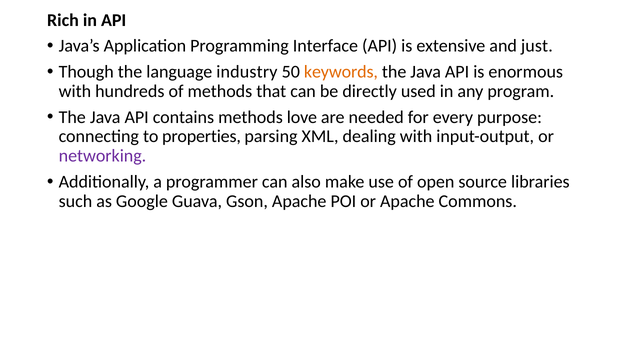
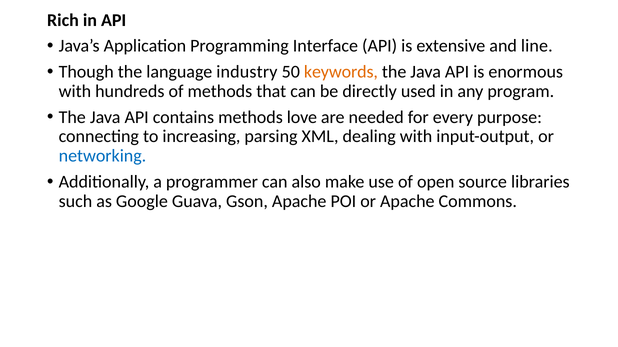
just: just -> line (537, 46)
properties: properties -> increasing (201, 137)
networking colour: purple -> blue (102, 156)
